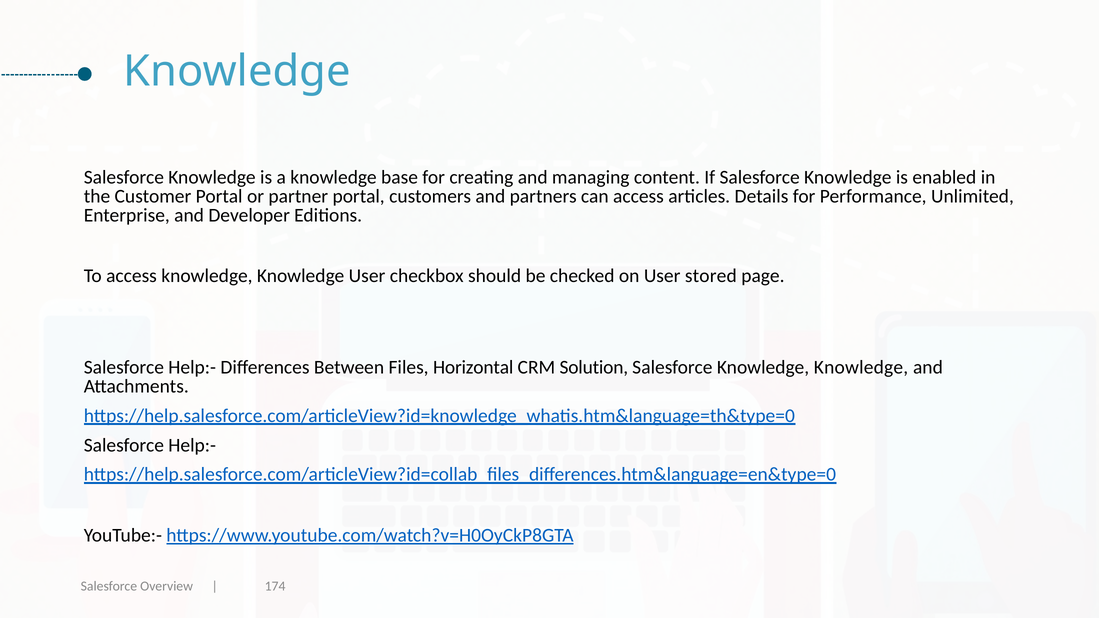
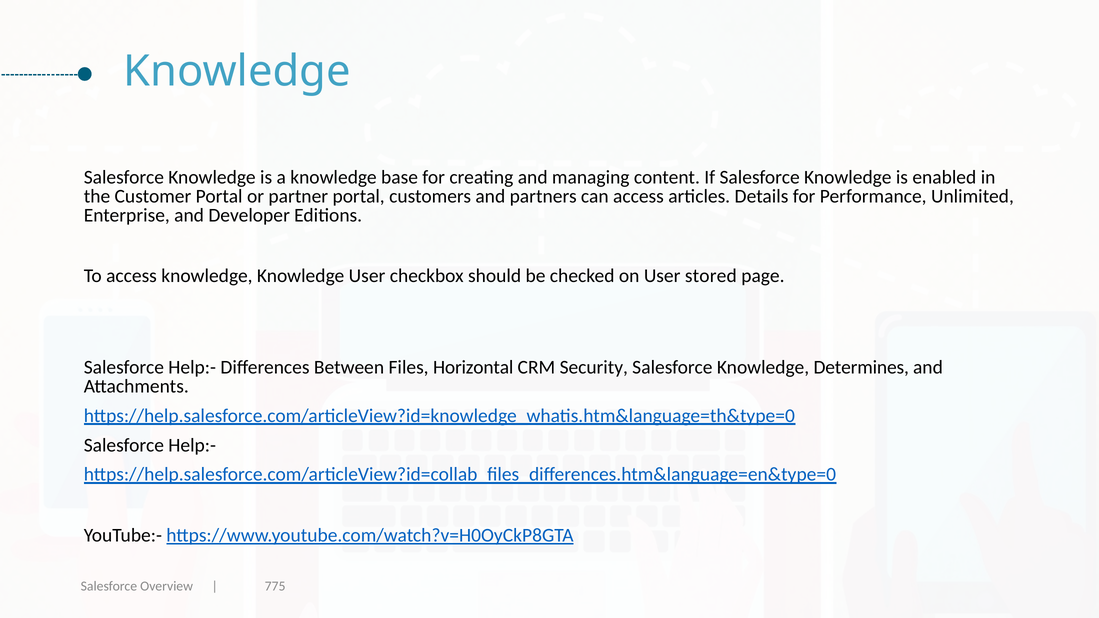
Solution: Solution -> Security (594, 368)
Salesforce Knowledge Knowledge: Knowledge -> Determines (861, 368)
174: 174 -> 775 (275, 586)
